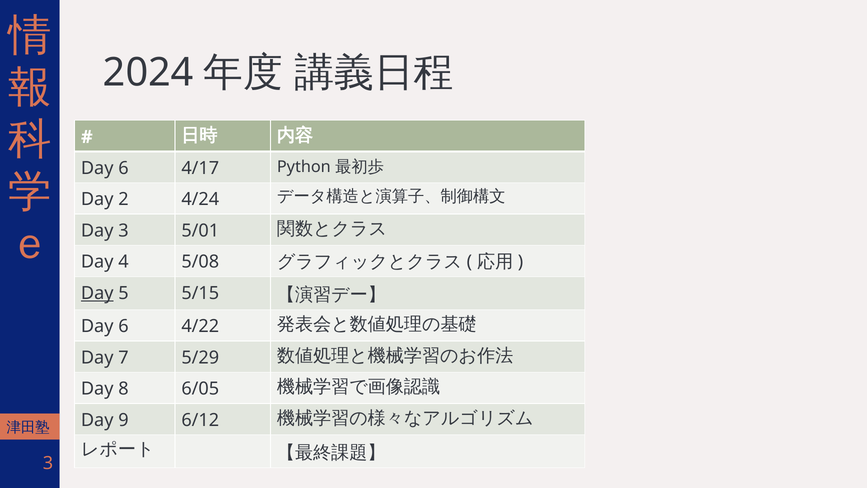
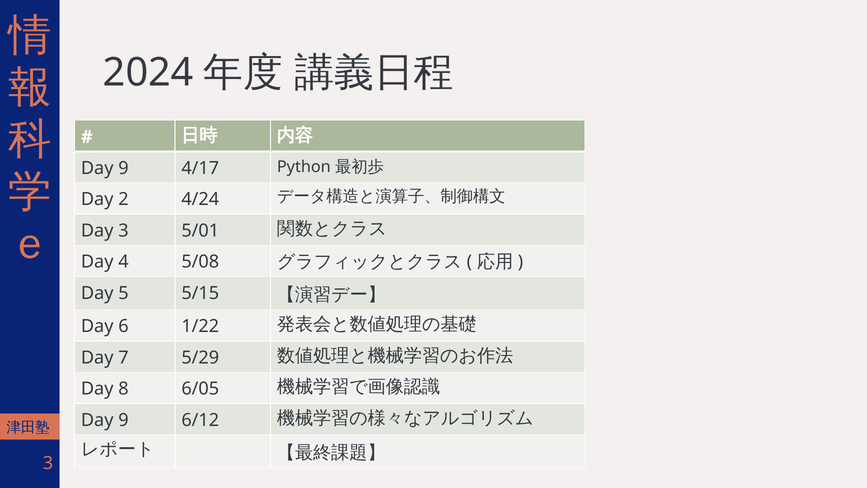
6: 6 -> 9 (123, 168)
Day underline: present -> none (97, 293)
4/22: 4/22 -> 1/22 (200, 326)
